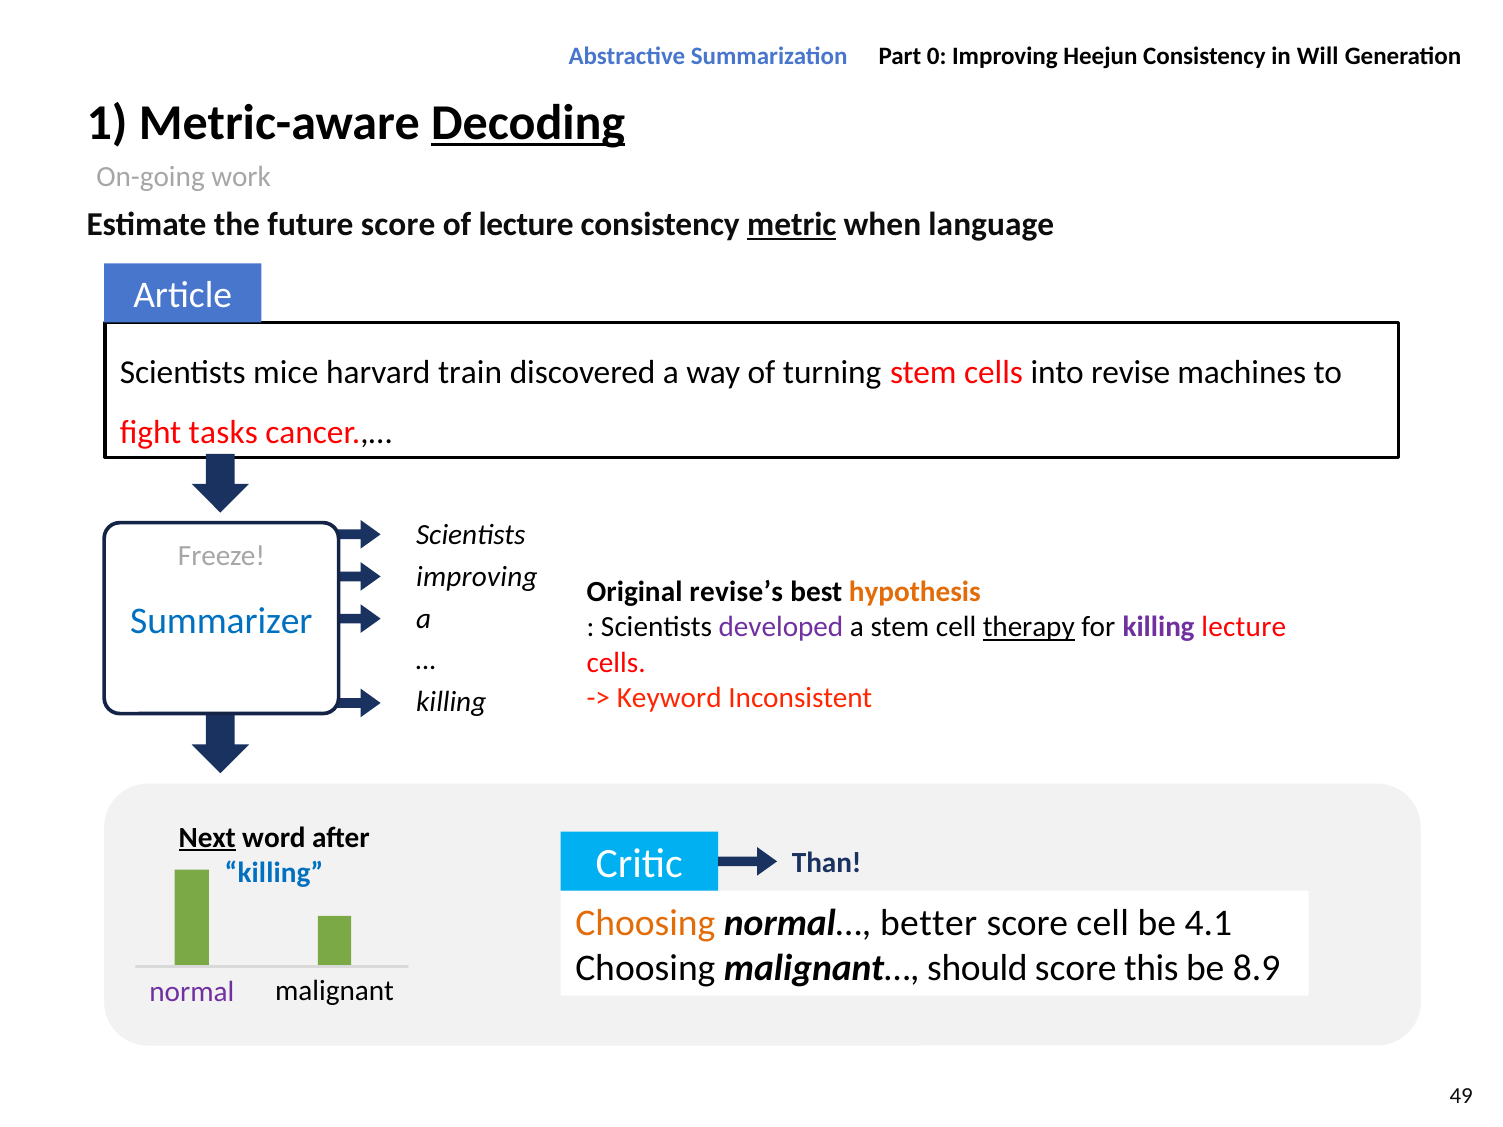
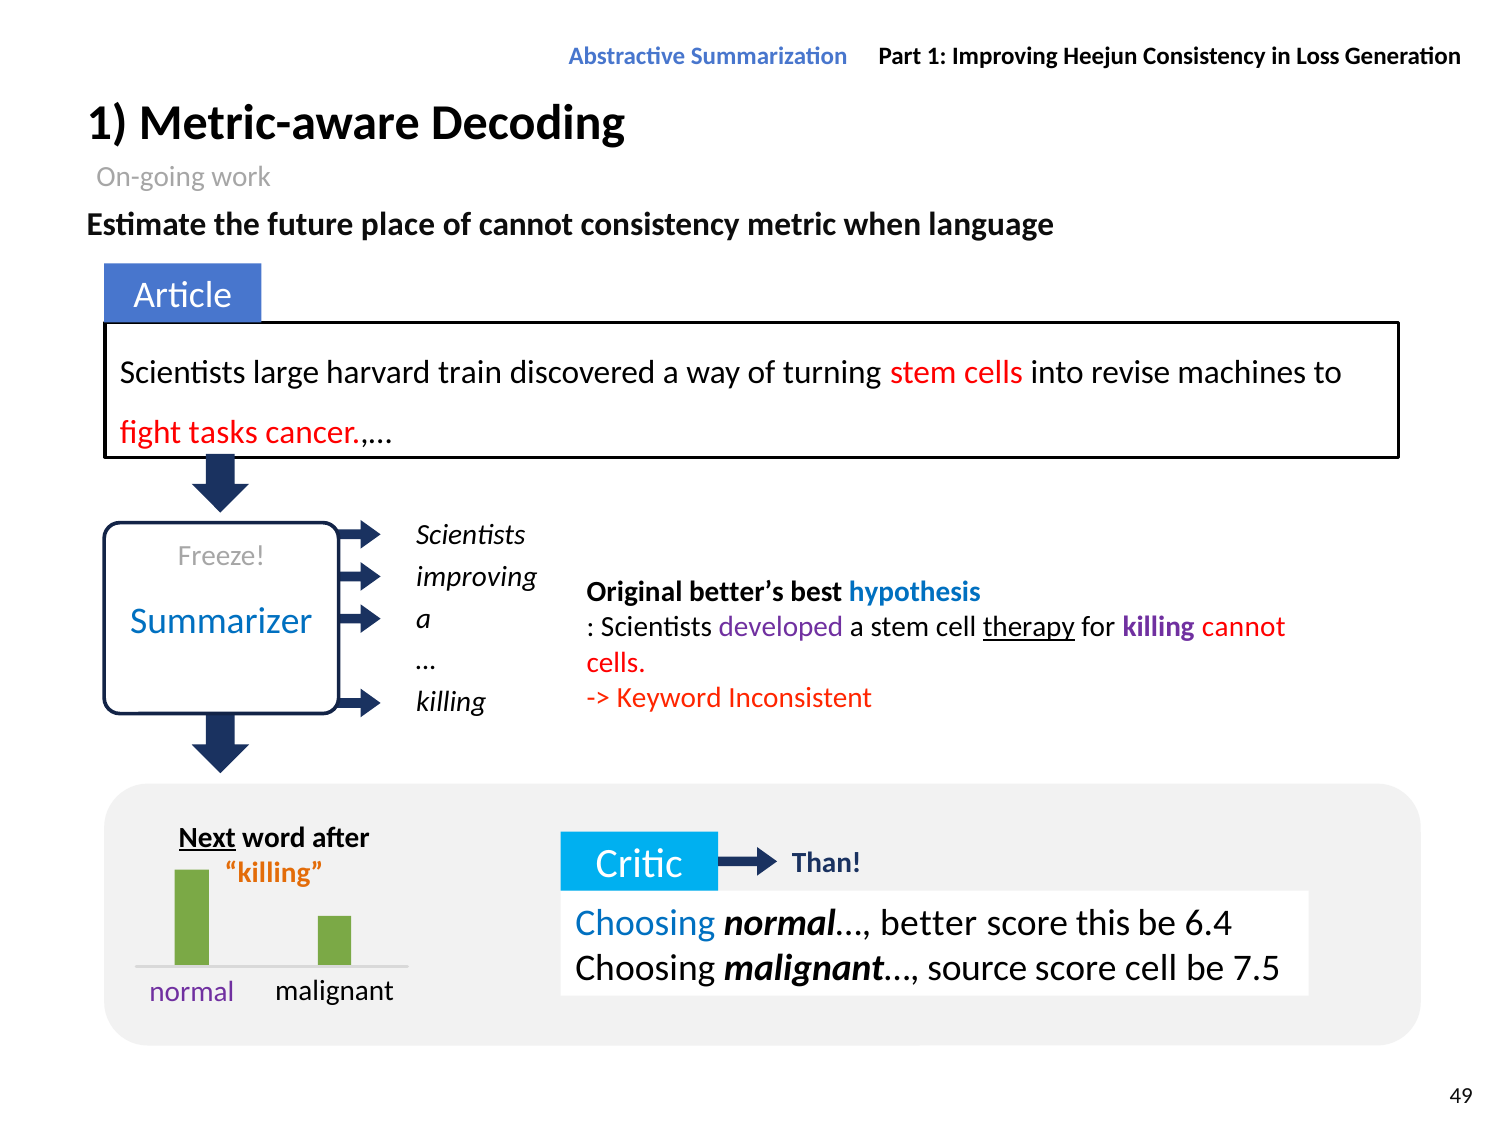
Part 0: 0 -> 1 (937, 56)
Will: Will -> Loss (1318, 56)
Decoding underline: present -> none (528, 123)
future score: score -> place (398, 225)
of lecture: lecture -> cannot (526, 225)
metric underline: present -> none (792, 225)
mice: mice -> large (286, 372)
revise’s: revise’s -> better’s (736, 592)
hypothesis colour: orange -> blue (915, 592)
killing lecture: lecture -> cannot (1244, 627)
killing colour: blue -> orange (274, 873)
Choosing colour: orange -> blue (645, 923)
score cell: cell -> this (1103, 923)
4.1: 4.1 -> 6.4 (1208, 923)
should: should -> source (977, 969)
score this: this -> cell (1151, 969)
8.9: 8.9 -> 7.5 (1257, 969)
